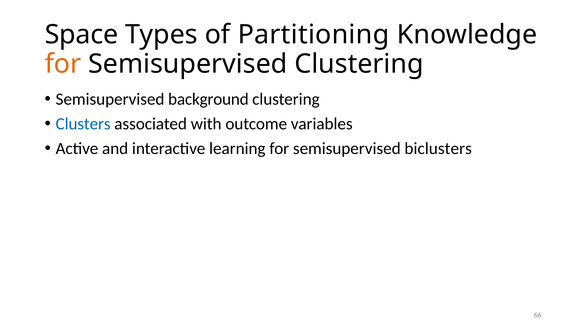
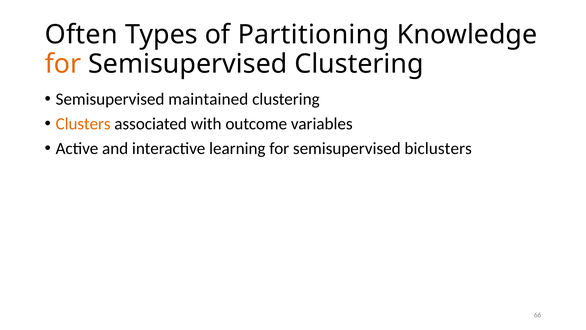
Space: Space -> Often (81, 35)
background: background -> maintained (208, 99)
Clusters colour: blue -> orange (83, 124)
